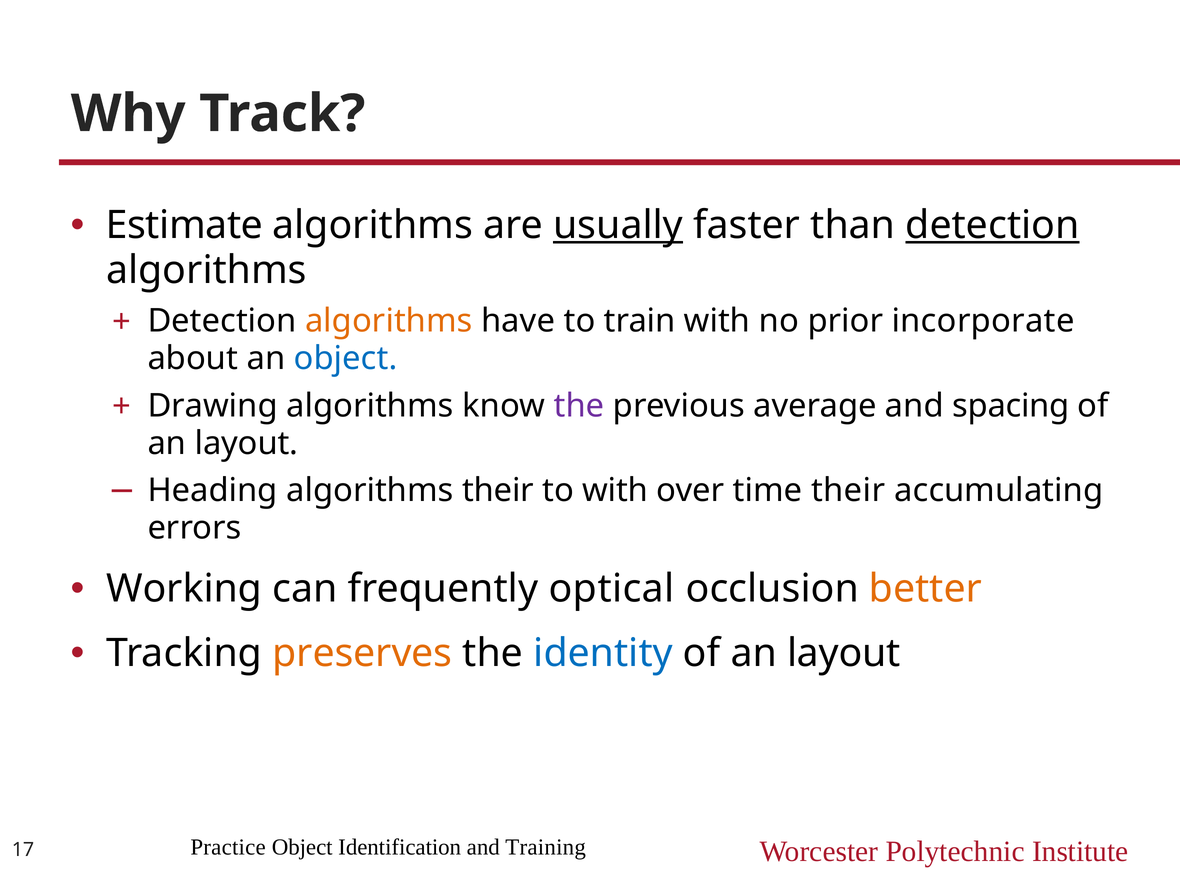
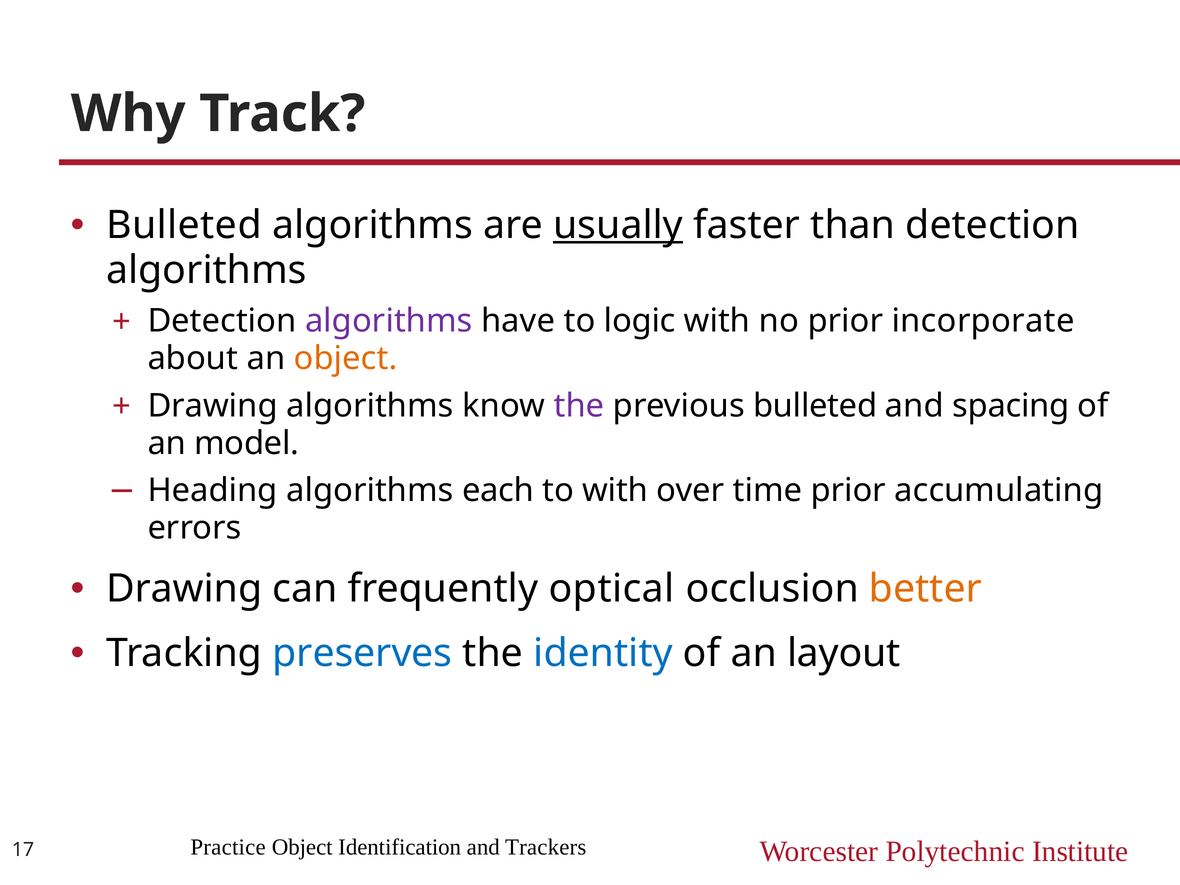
Estimate: Estimate -> Bulleted (184, 225)
detection underline: present -> none (992, 225)
algorithms colour: orange -> purple (389, 321)
train: train -> logic (640, 321)
object colour: blue -> orange (346, 359)
previous average: average -> bulleted (815, 406)
layout: layout -> model (247, 443)
algorithms their: their -> each (498, 491)
time their: their -> prior (848, 491)
Working: Working -> Drawing (184, 589)
preserves colour: orange -> blue (362, 653)
Training: Training -> Trackers (546, 847)
